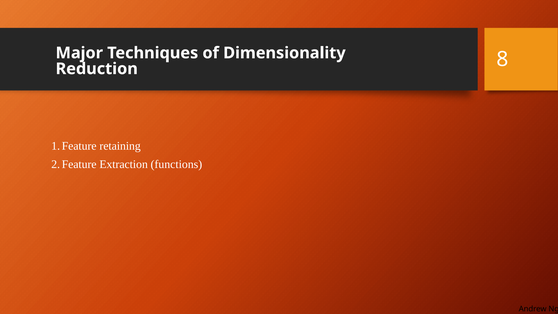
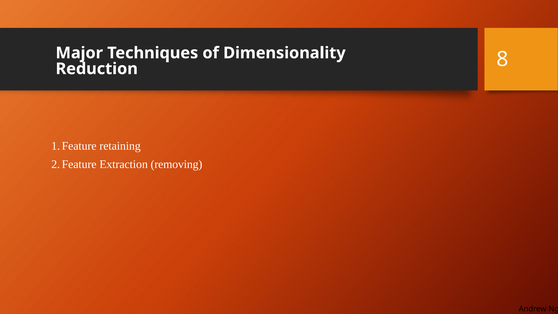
functions: functions -> removing (176, 164)
